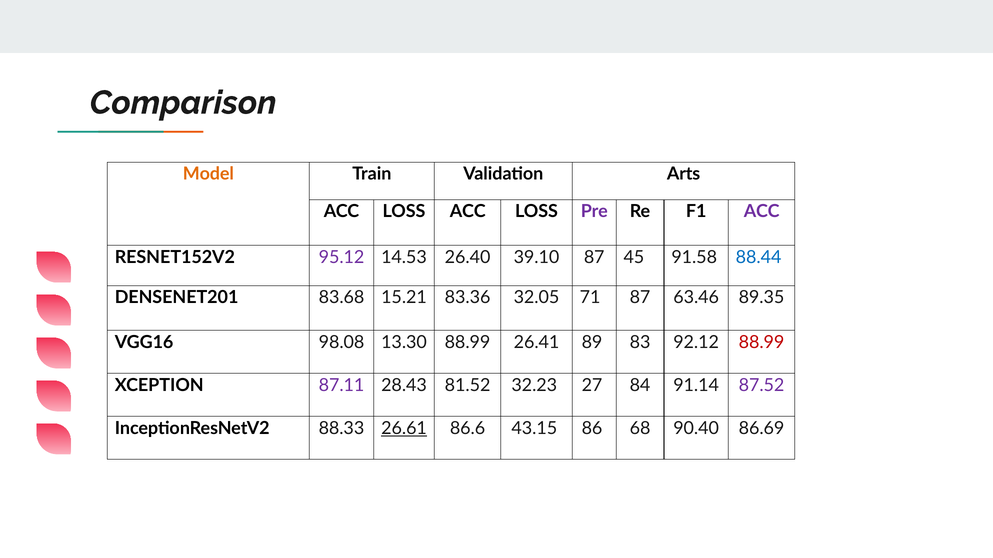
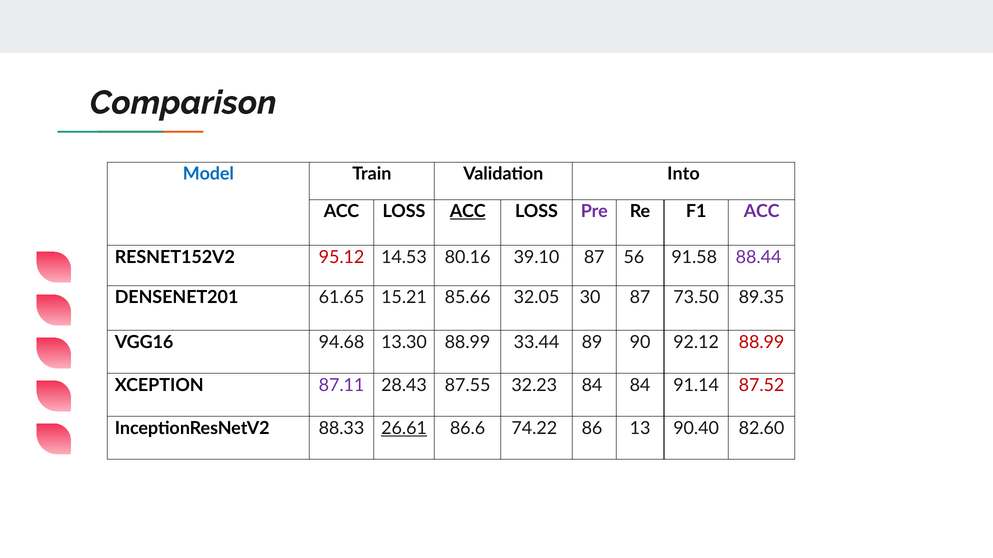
Model colour: orange -> blue (208, 174)
Arts: Arts -> Into (683, 174)
ACC underline: none -> present (468, 212)
95.12 colour: purple -> red (342, 257)
26.40: 26.40 -> 80.16 (468, 257)
45: 45 -> 56 (634, 257)
88.44 colour: blue -> purple (759, 257)
83.68: 83.68 -> 61.65 (342, 298)
83.36: 83.36 -> 85.66 (468, 298)
71: 71 -> 30 (590, 298)
63.46: 63.46 -> 73.50 (696, 298)
98.08: 98.08 -> 94.68 (342, 342)
26.41: 26.41 -> 33.44 (537, 342)
83: 83 -> 90 (640, 342)
81.52: 81.52 -> 87.55 (468, 385)
32.23 27: 27 -> 84 (592, 385)
87.52 colour: purple -> red (762, 385)
43.15: 43.15 -> 74.22 (534, 429)
68: 68 -> 13 (640, 429)
86.69: 86.69 -> 82.60 (762, 429)
